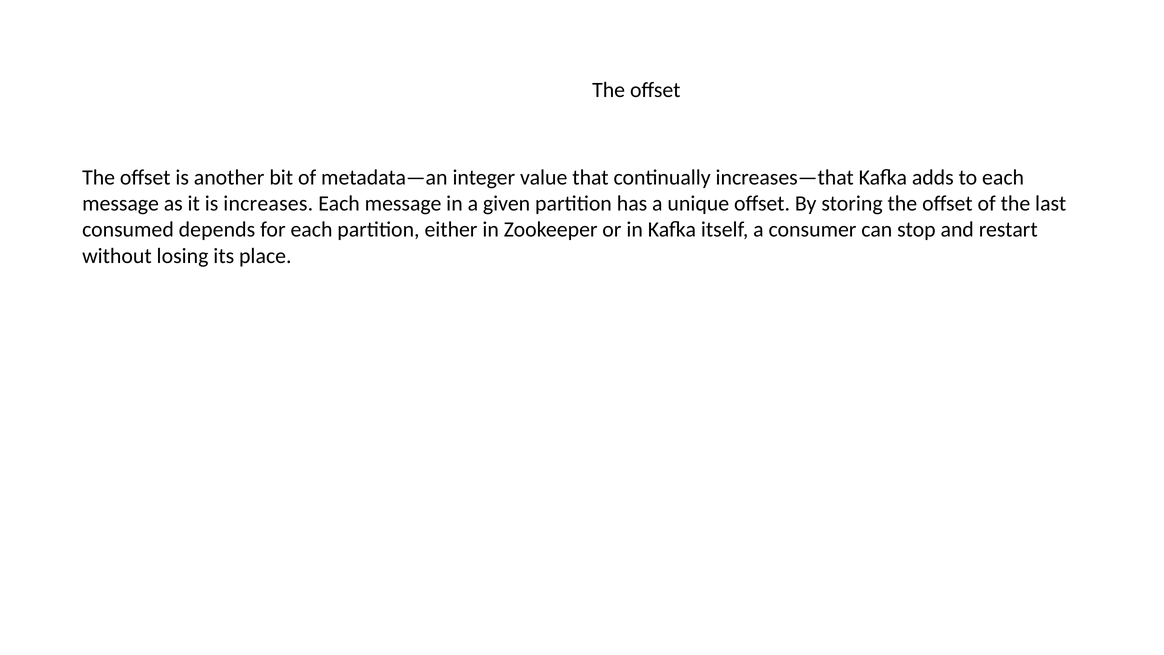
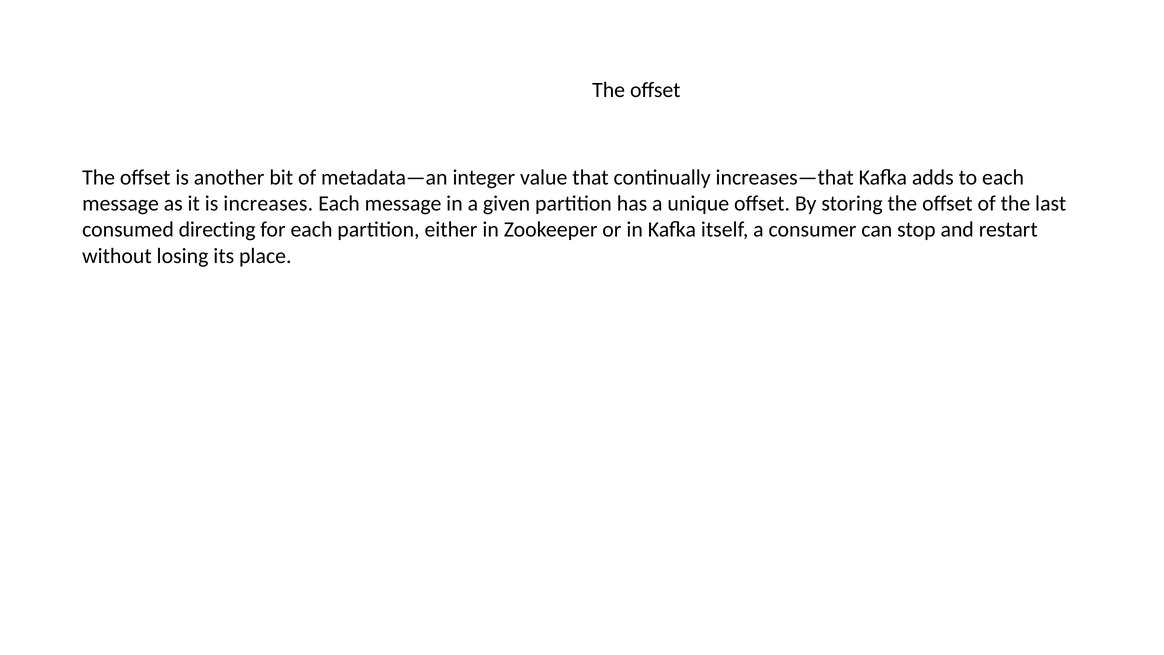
depends: depends -> directing (217, 230)
